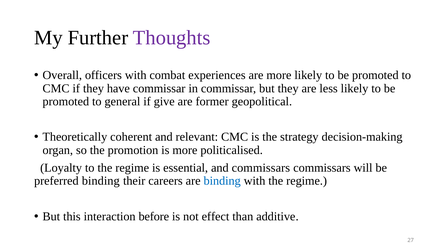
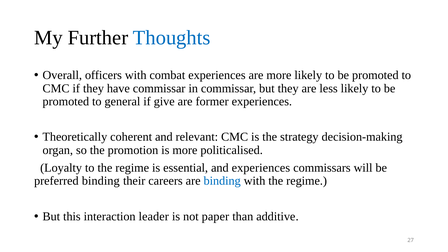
Thoughts colour: purple -> blue (172, 38)
former geopolitical: geopolitical -> experiences (262, 101)
and commissars: commissars -> experiences (261, 168)
before: before -> leader (154, 216)
effect: effect -> paper (215, 216)
